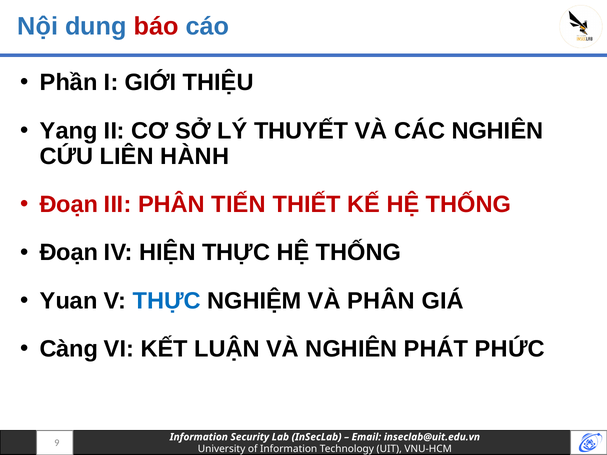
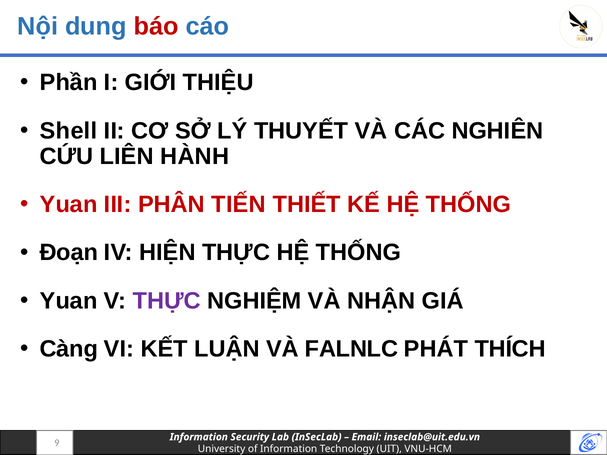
Yang: Yang -> Shell (69, 131)
Đoạn: Đoạn -> Yuan (69, 205)
THỰC colour: blue -> purple (167, 301)
VÀ PHÂN: PHÂN -> NHẬN (381, 301)
VÀ NGHIÊN: NGHIÊN -> FALNLC (352, 349)
PHỨC: PHỨC -> THÍCH (510, 349)
